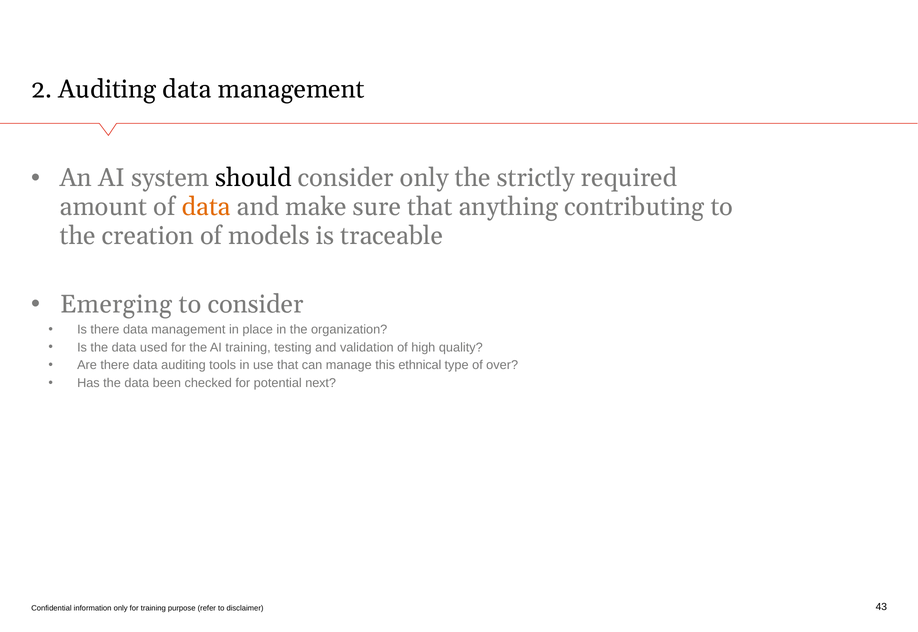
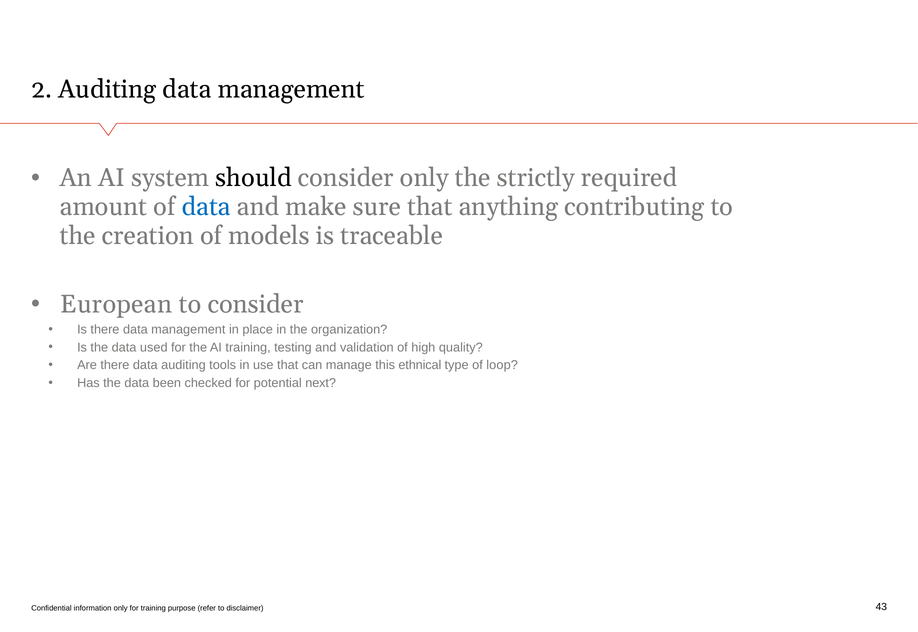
data colour: orange -> blue (206, 207)
Emerging: Emerging -> European (116, 304)
over: over -> loop (502, 365)
